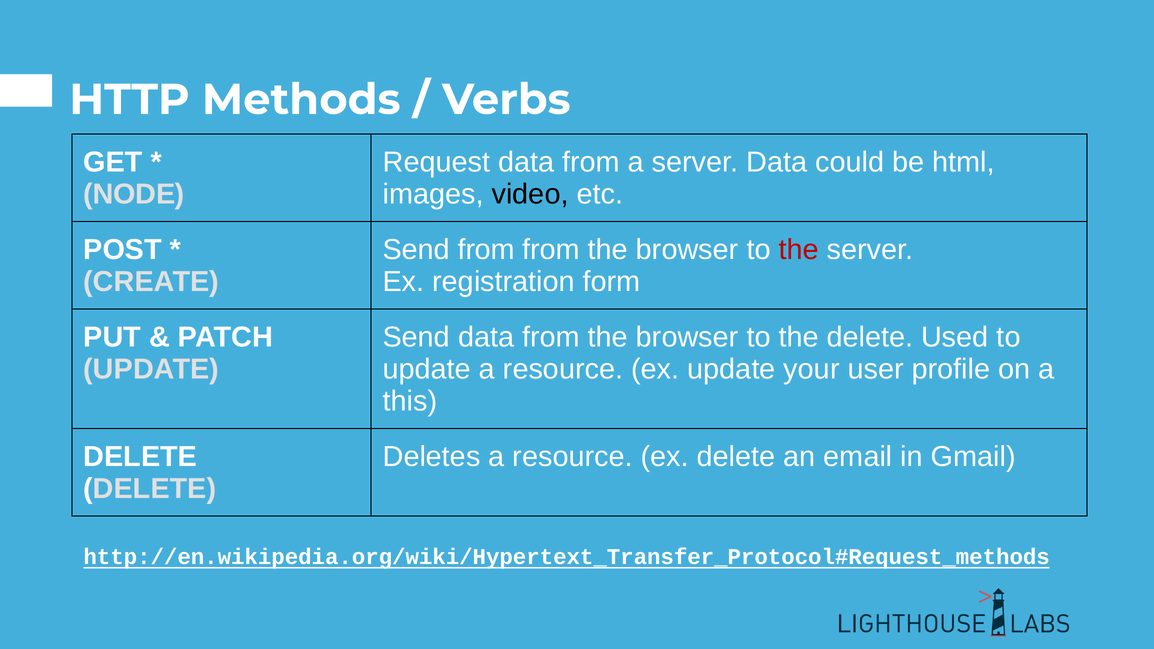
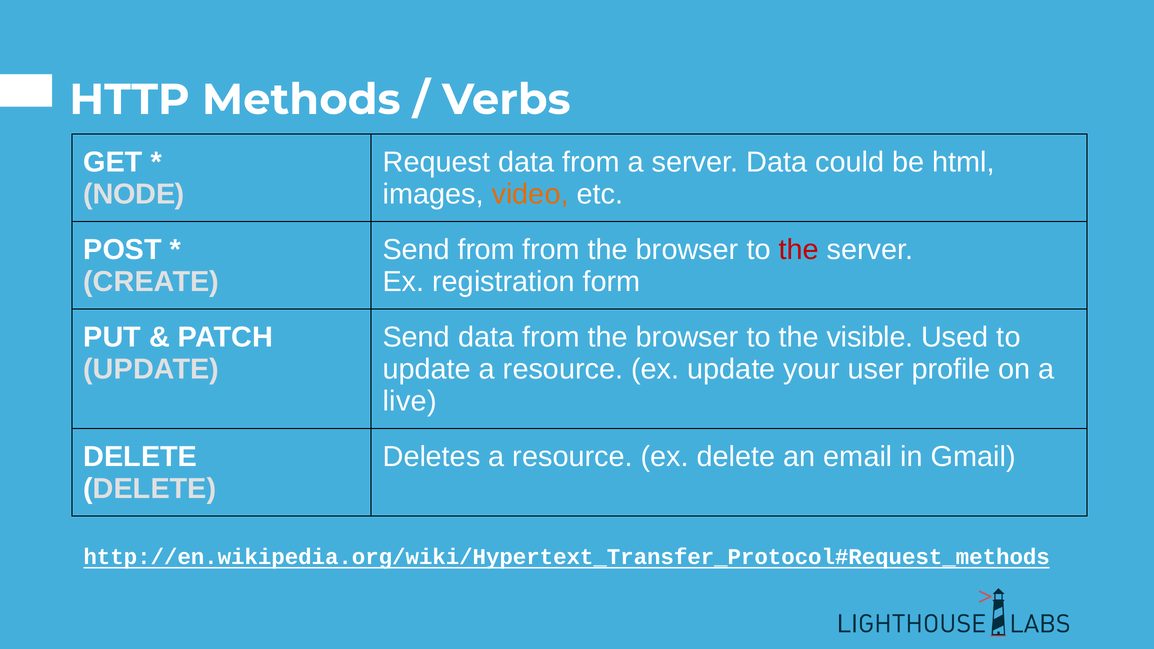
video colour: black -> orange (530, 194)
the delete: delete -> visible (870, 337)
this: this -> live (410, 401)
